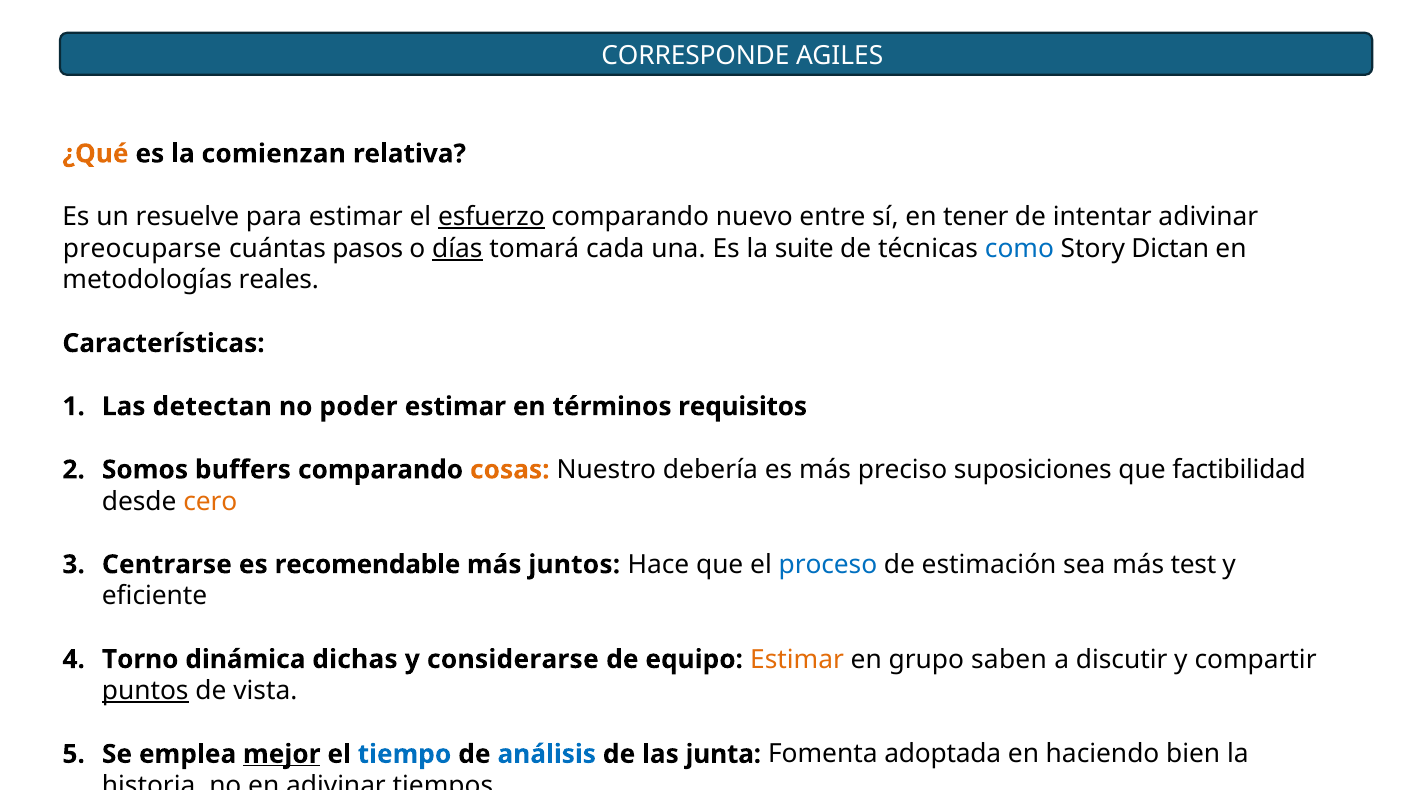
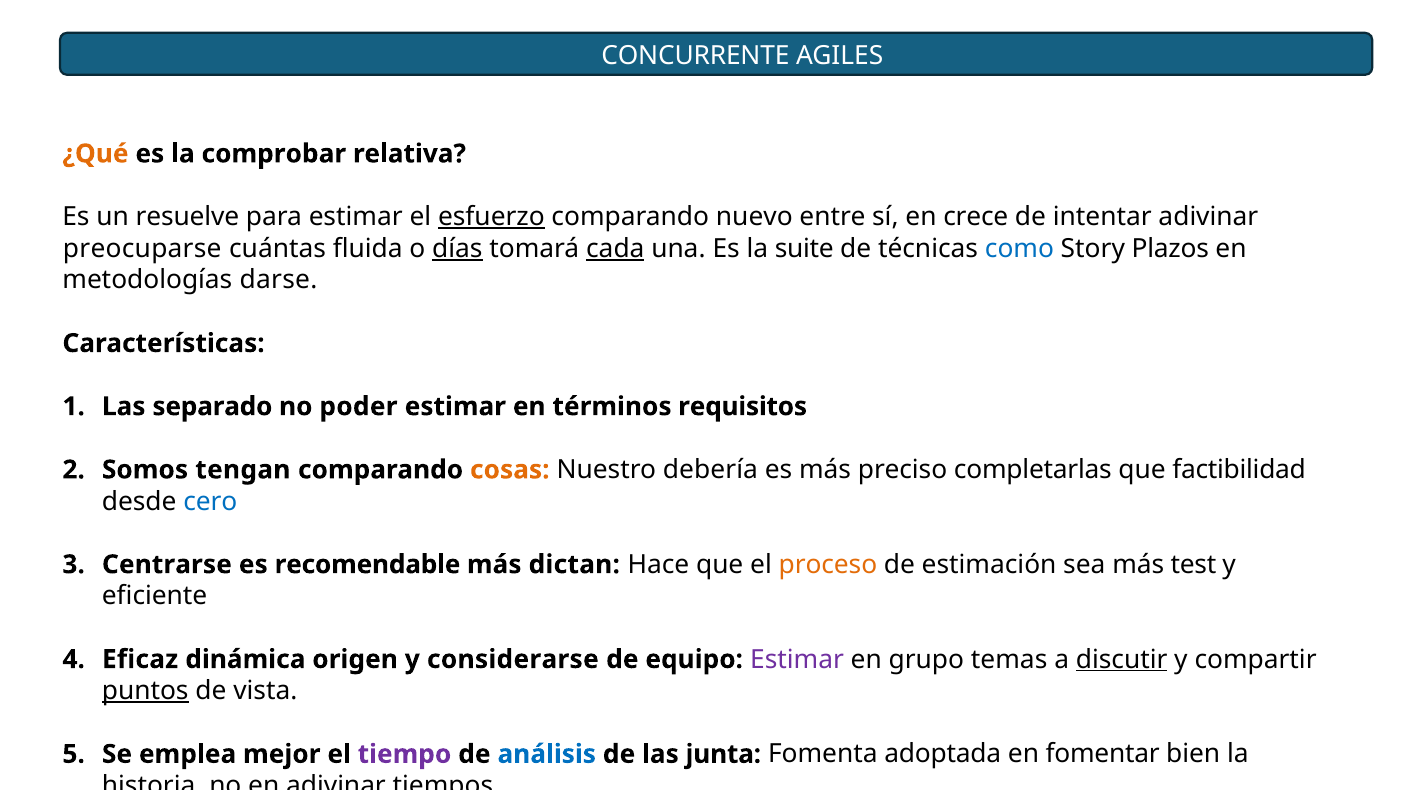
CORRESPONDE: CORRESPONDE -> CONCURRENTE (695, 56)
comienzan: comienzan -> comprobar (274, 154)
tener: tener -> crece (976, 217)
pasos: pasos -> fluida (368, 248)
cada underline: none -> present (615, 248)
Dictan: Dictan -> Plazos (1170, 248)
reales: reales -> darse (279, 280)
detectan: detectan -> separado (212, 406)
buffers: buffers -> tengan (243, 470)
suposiciones: suposiciones -> completarlas (1033, 470)
cero colour: orange -> blue (210, 501)
juntos: juntos -> dictan (574, 564)
proceso colour: blue -> orange (828, 564)
Torno: Torno -> Eficaz (140, 659)
dichas: dichas -> origen (355, 659)
Estimar colour: orange -> purple (797, 659)
saben: saben -> temas (1009, 659)
discutir underline: none -> present (1122, 659)
mejor underline: present -> none (282, 754)
tiempo colour: blue -> purple (405, 754)
haciendo: haciendo -> fomentar (1103, 754)
